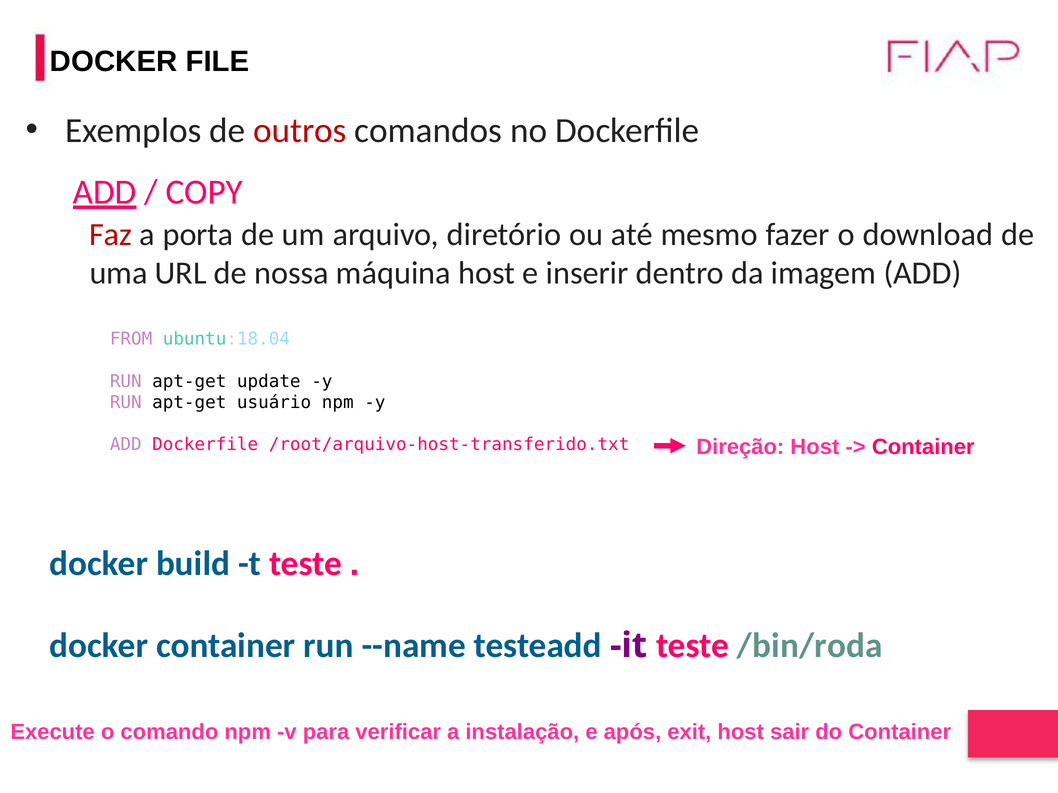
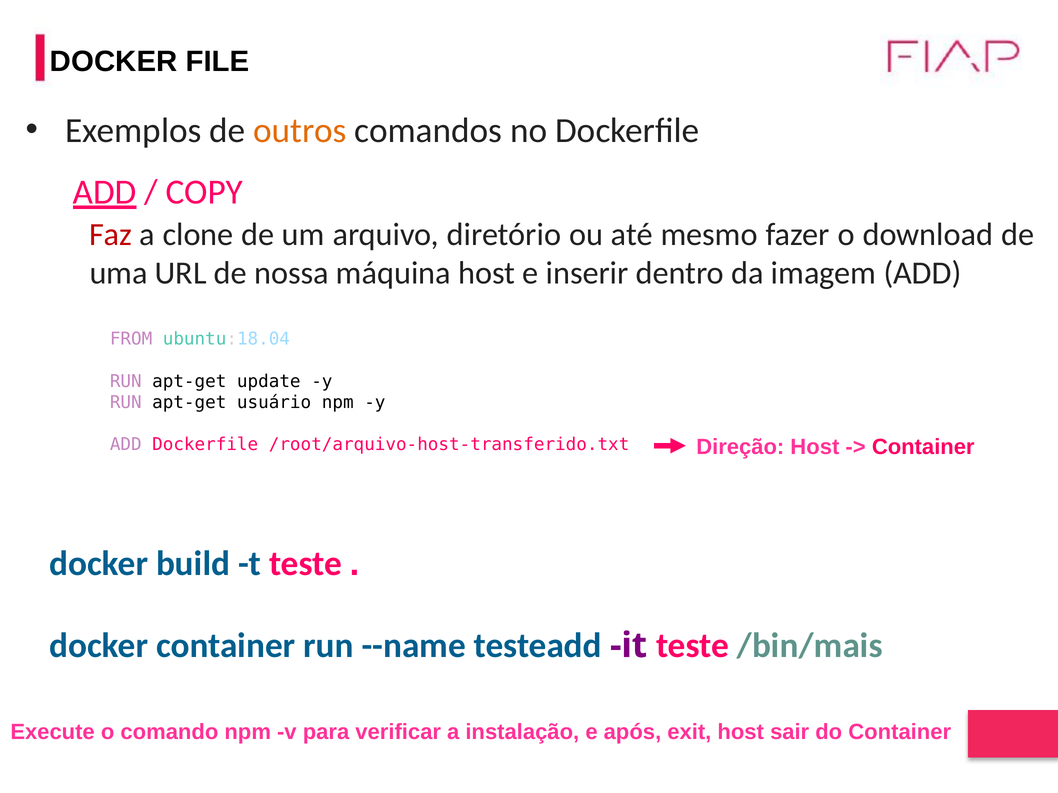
outros colour: red -> orange (300, 131)
porta: porta -> clone (198, 235)
/bin/roda: /bin/roda -> /bin/mais (810, 646)
